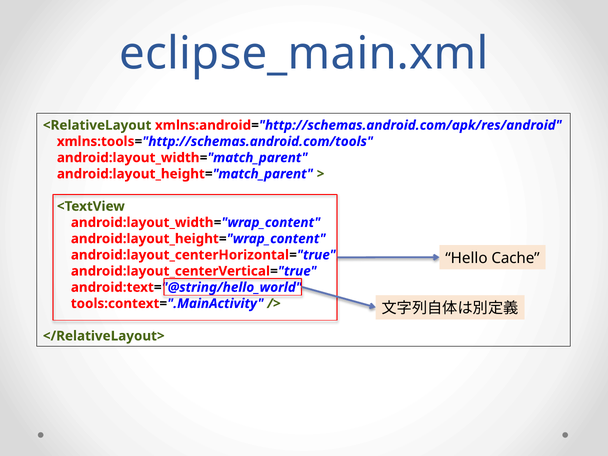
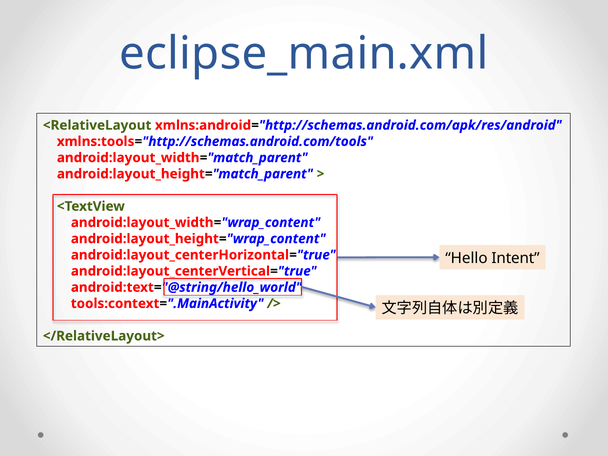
Cache: Cache -> Intent (516, 258)
